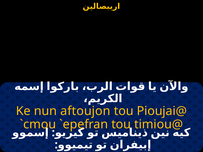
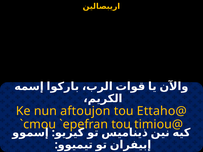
Pioujai@: Pioujai@ -> Ettaho@ (162, 111)
